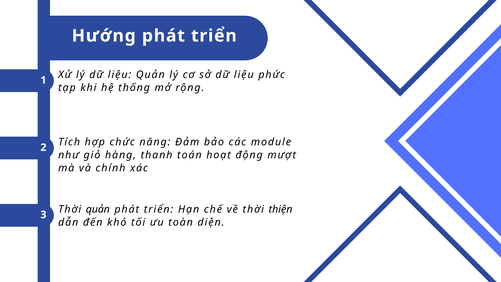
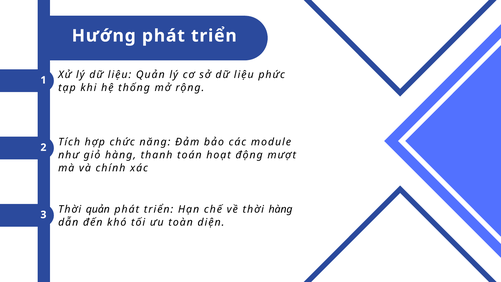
thời thiện: thiện -> hàng (281, 209)
